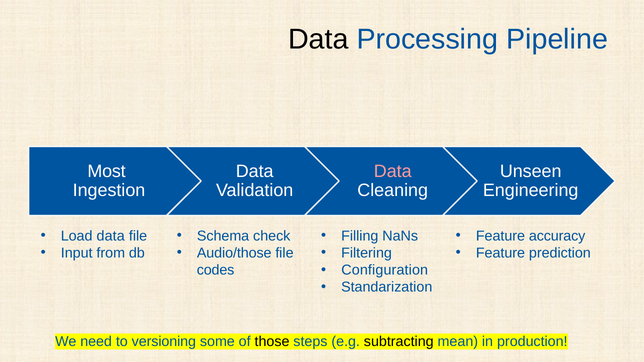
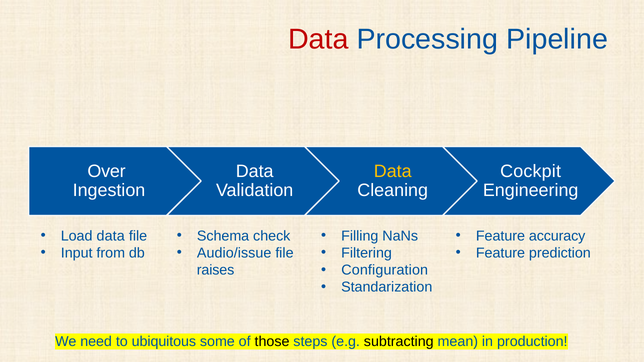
Data colour: black -> red (318, 39)
Most: Most -> Over (107, 171)
Data colour: pink -> yellow (393, 171)
Unseen: Unseen -> Cockpit (531, 171)
Audio/those: Audio/those -> Audio/issue (234, 253)
codes: codes -> raises (216, 270)
versioning: versioning -> ubiquitous (164, 342)
